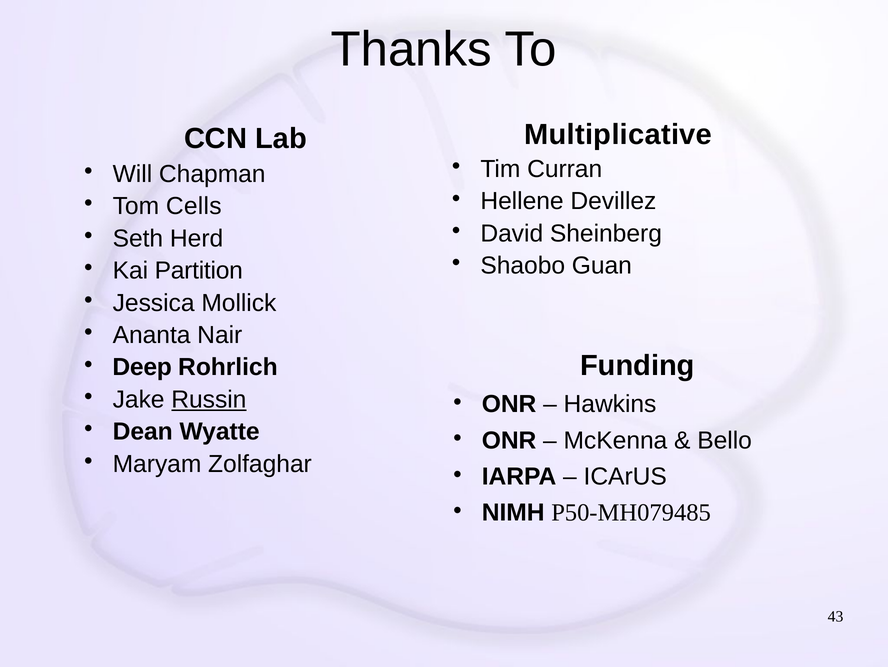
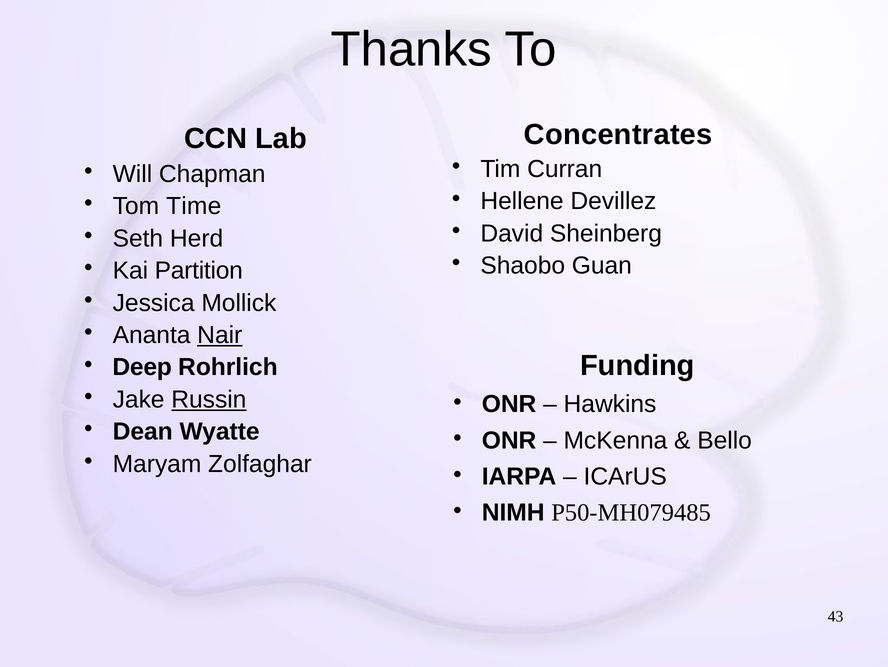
Multiplicative: Multiplicative -> Concentrates (618, 134)
Cells: Cells -> Time (194, 206)
Nair underline: none -> present (220, 335)
